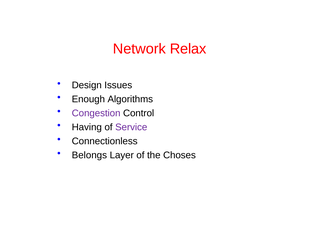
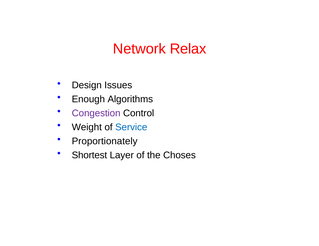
Having: Having -> Weight (87, 127)
Service colour: purple -> blue (131, 127)
Connectionless: Connectionless -> Proportionately (105, 141)
Belongs: Belongs -> Shortest (89, 155)
